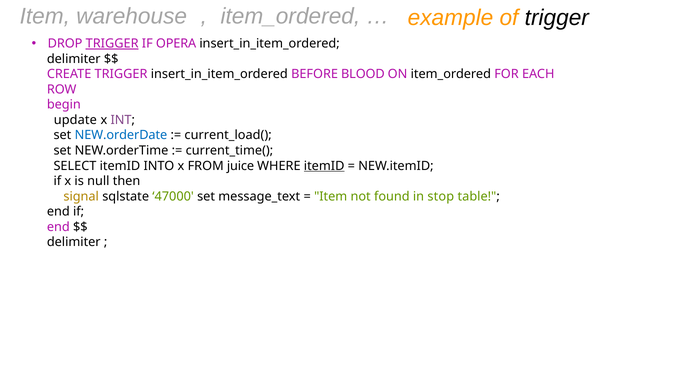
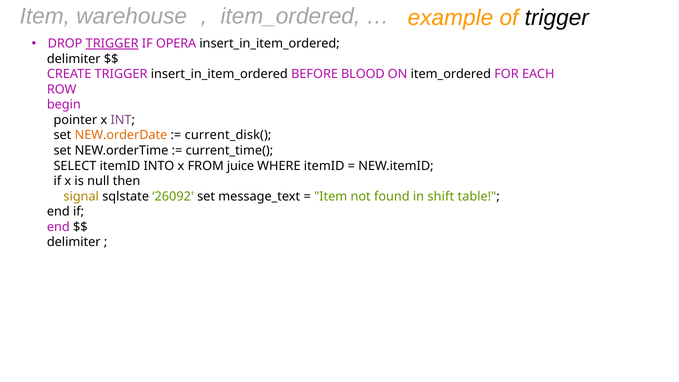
update: update -> pointer (75, 120)
NEW.orderDate colour: blue -> orange (121, 135)
current_load(: current_load( -> current_disk( (228, 135)
itemID underline: present -> none (324, 166)
47000: 47000 -> 26092 (173, 196)
stop: stop -> shift (441, 196)
